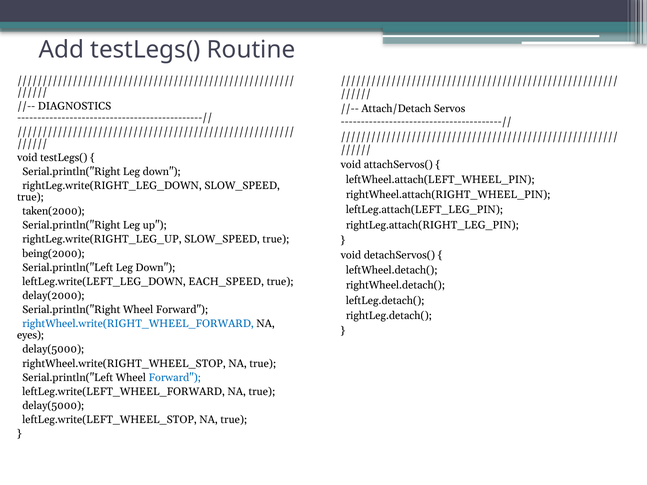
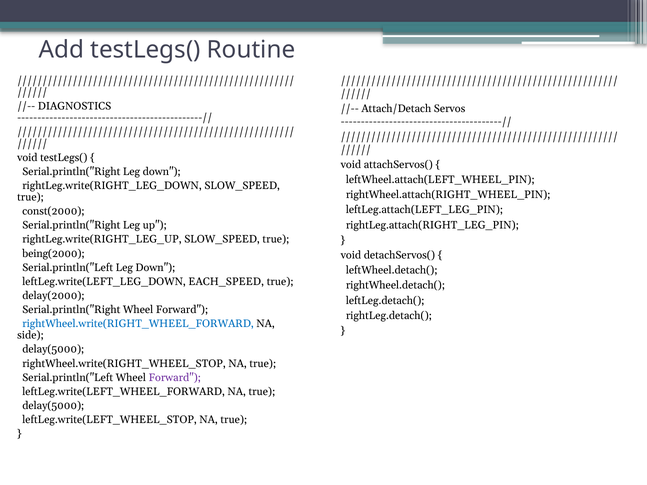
taken(2000: taken(2000 -> const(2000 (54, 211)
eyes: eyes -> side (31, 336)
Forward colour: blue -> purple (175, 378)
